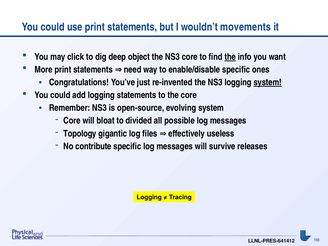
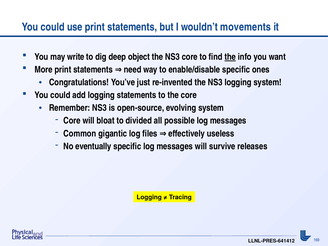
click: click -> write (76, 57)
system underline: present -> none (268, 82)
Topology: Topology -> Common (80, 133)
contribute: contribute -> eventually (93, 146)
